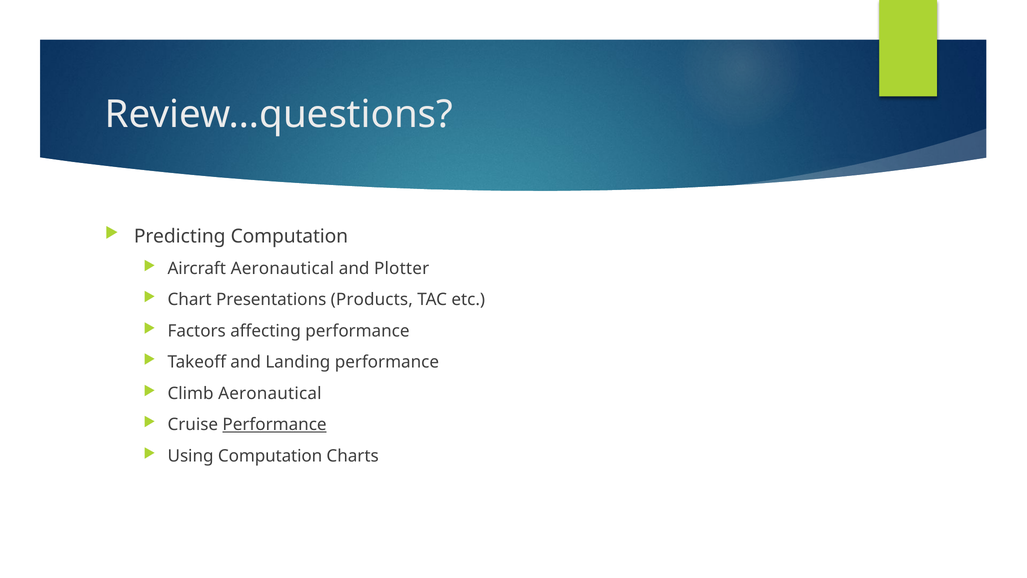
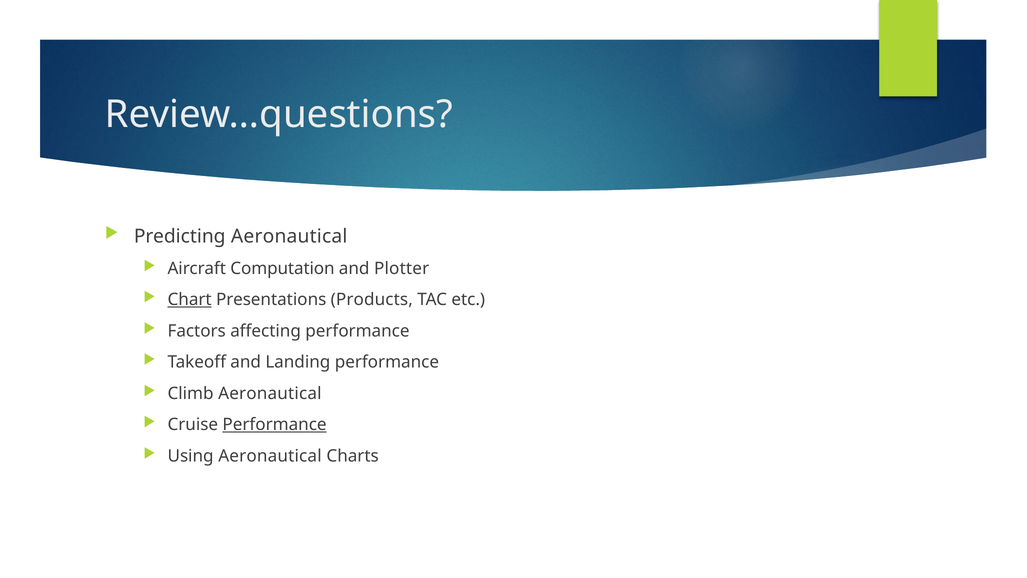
Predicting Computation: Computation -> Aeronautical (289, 236)
Aircraft Aeronautical: Aeronautical -> Computation (283, 268)
Chart underline: none -> present (190, 300)
Using Computation: Computation -> Aeronautical (270, 456)
